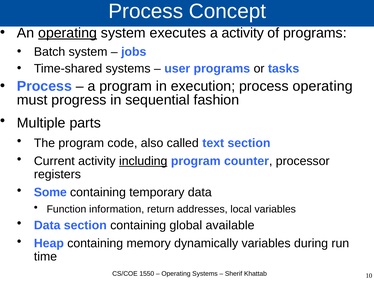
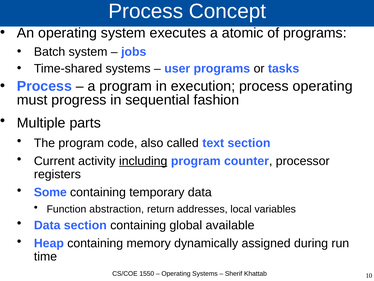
operating underline: present -> none (68, 33)
a activity: activity -> atomic (243, 33)
information: information -> abstraction (117, 209)
dynamically variables: variables -> assigned (266, 243)
